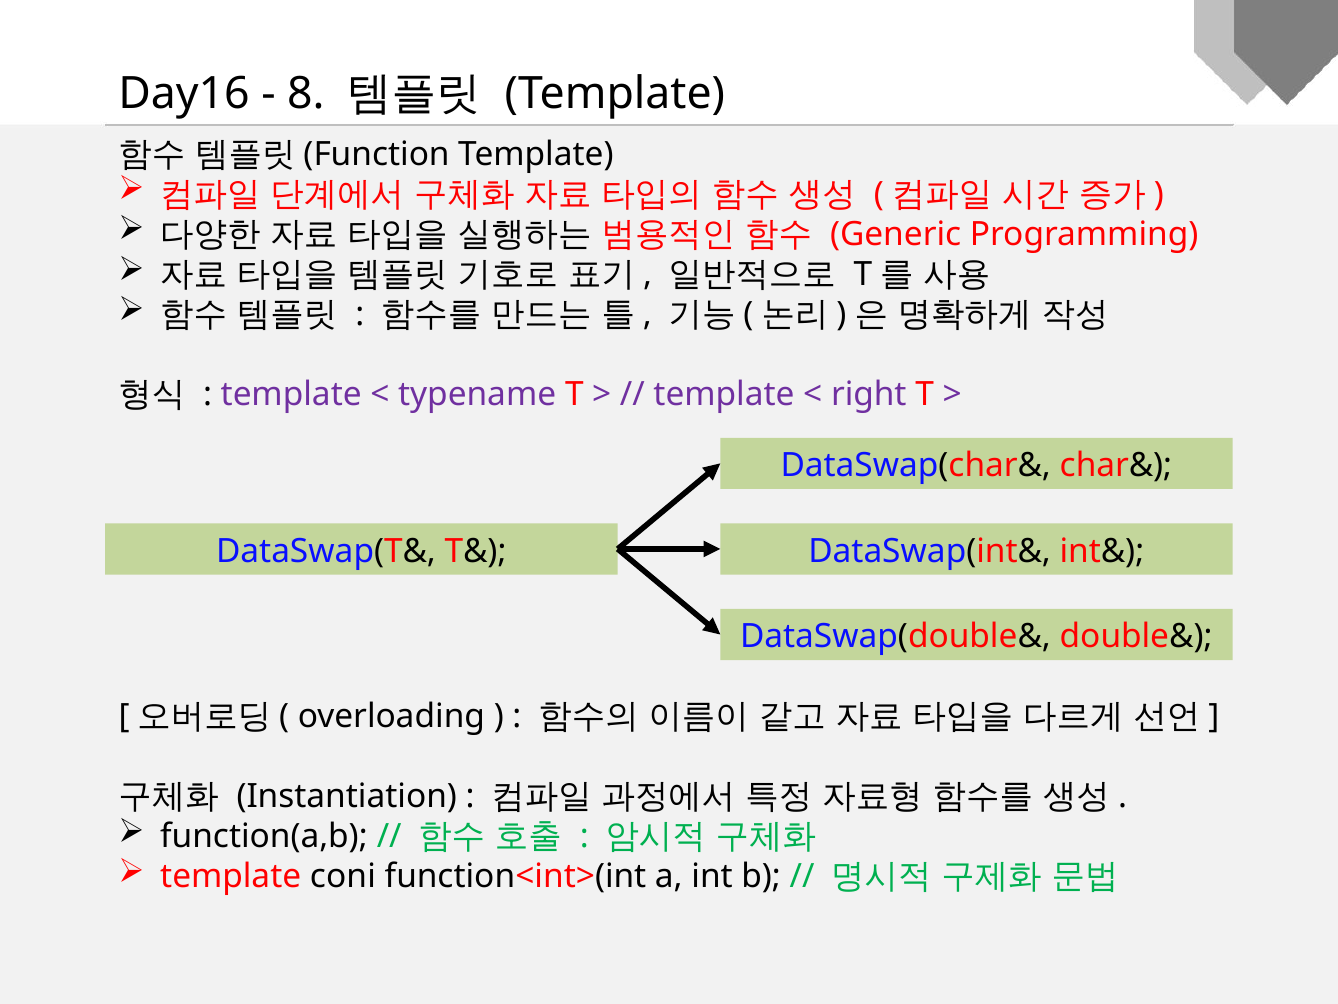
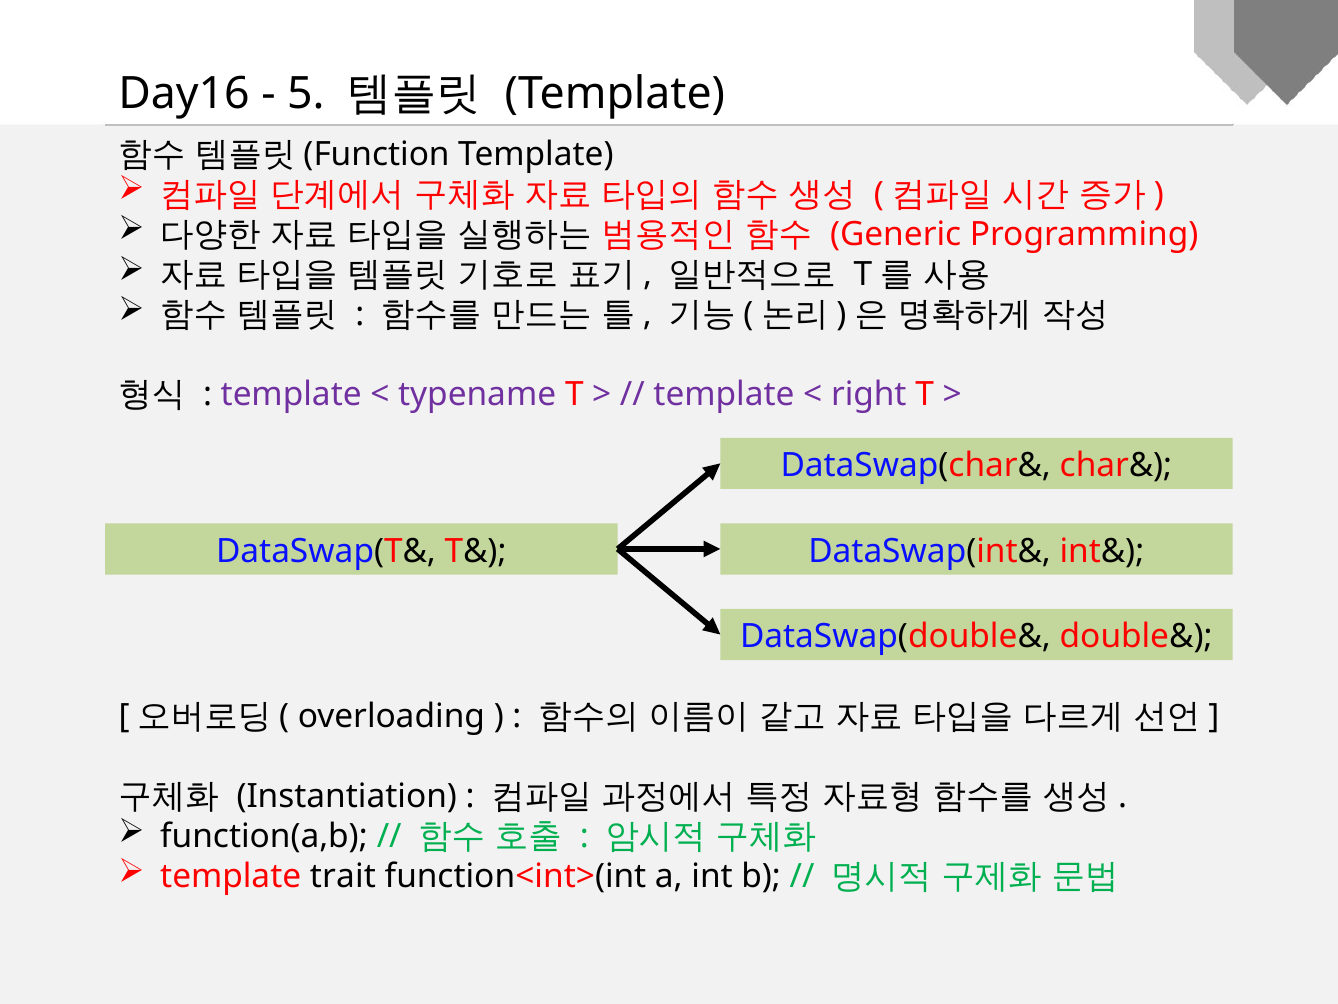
8: 8 -> 5 (306, 94)
coni: coni -> trait (343, 876)
